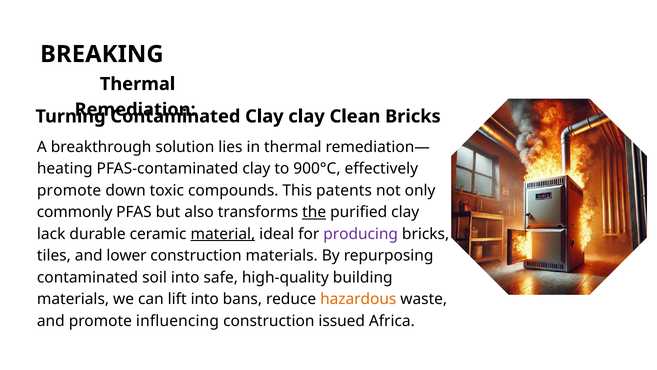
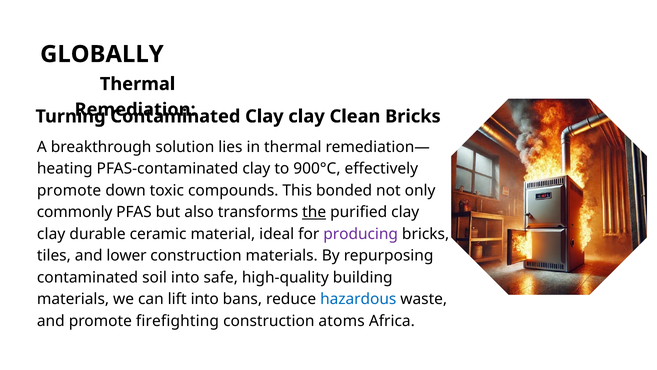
BREAKING: BREAKING -> GLOBALLY (102, 54)
patents: patents -> bonded (344, 190)
lack: lack -> clay (51, 234)
material underline: present -> none (223, 234)
hazardous colour: orange -> blue (358, 299)
influencing: influencing -> firefighting (177, 320)
issued: issued -> atoms (342, 320)
